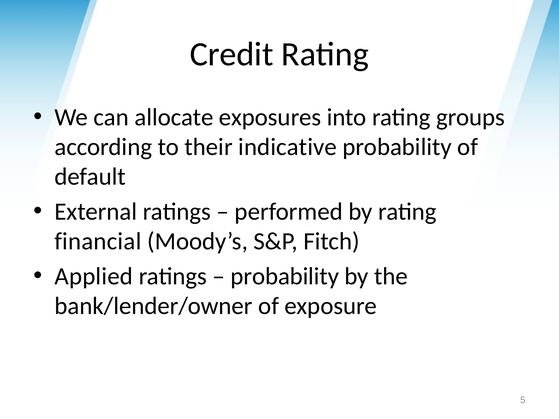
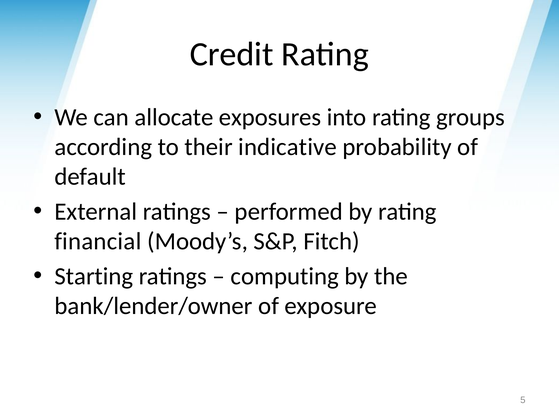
Applied: Applied -> Starting (94, 276)
probability: probability -> computing (285, 276)
